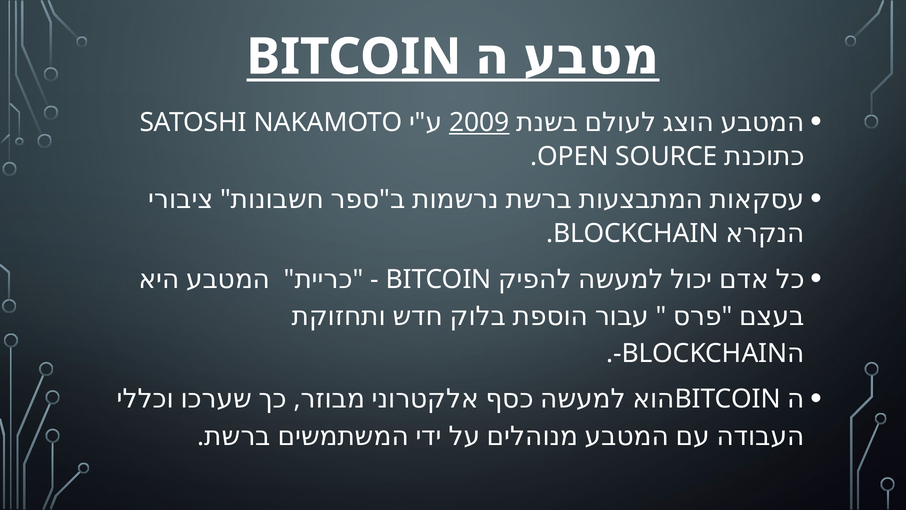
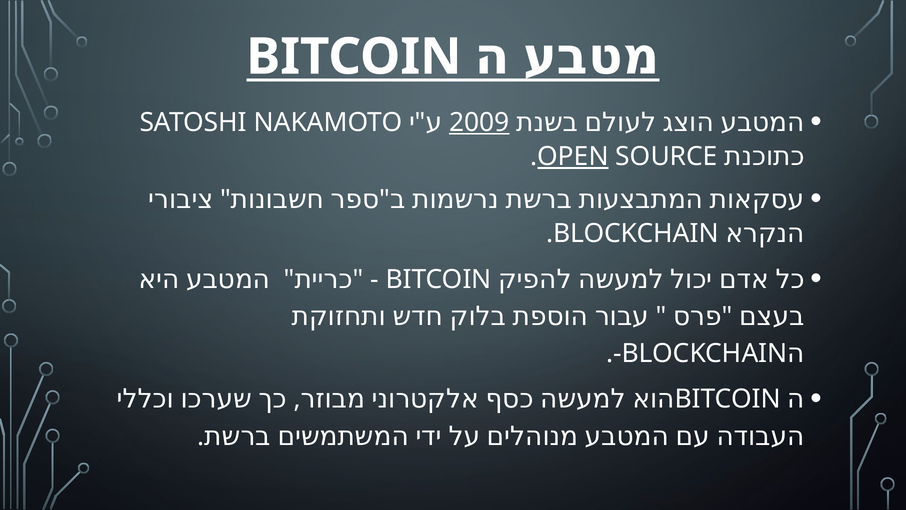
OPEN underline: none -> present (573, 157)
